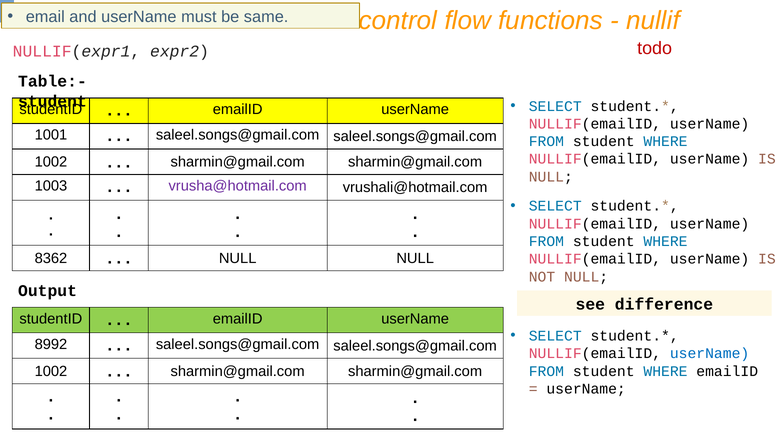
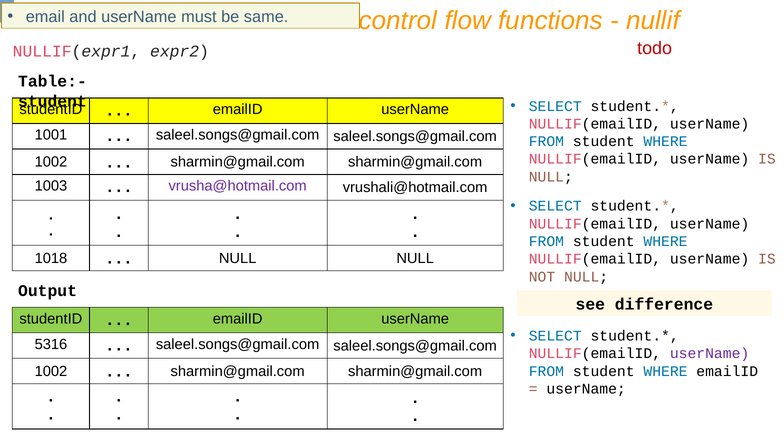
8362: 8362 -> 1018 (51, 258)
8992: 8992 -> 5316 (51, 344)
userName colour: blue -> purple (710, 354)
